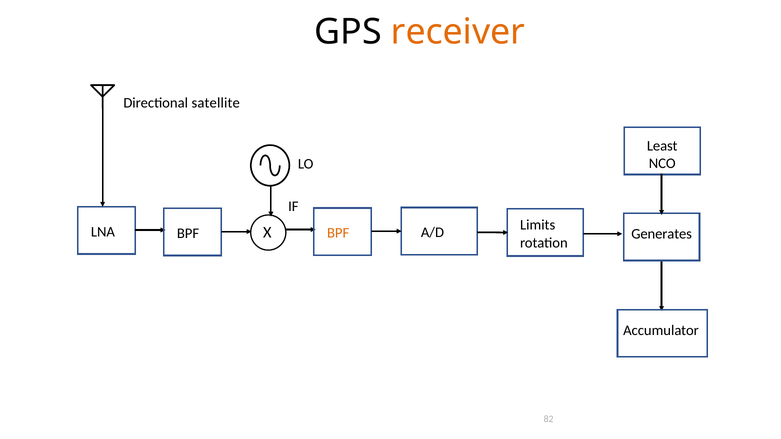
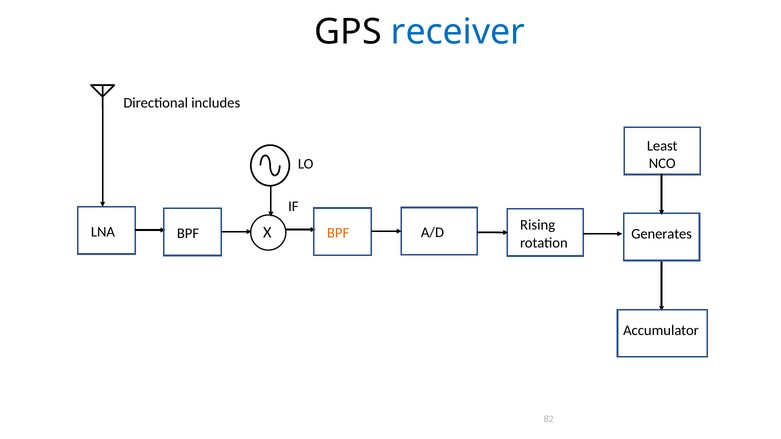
receiver colour: orange -> blue (458, 32)
satellite: satellite -> includes (216, 103)
Limits: Limits -> Rising (538, 225)
